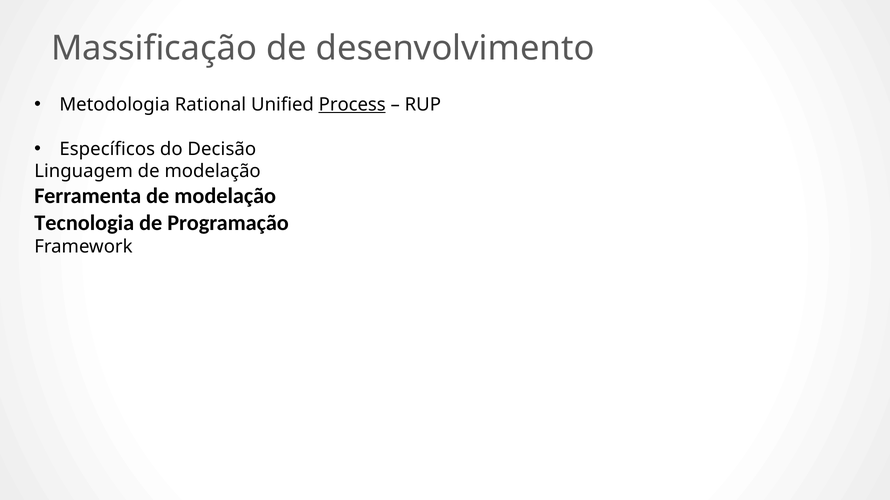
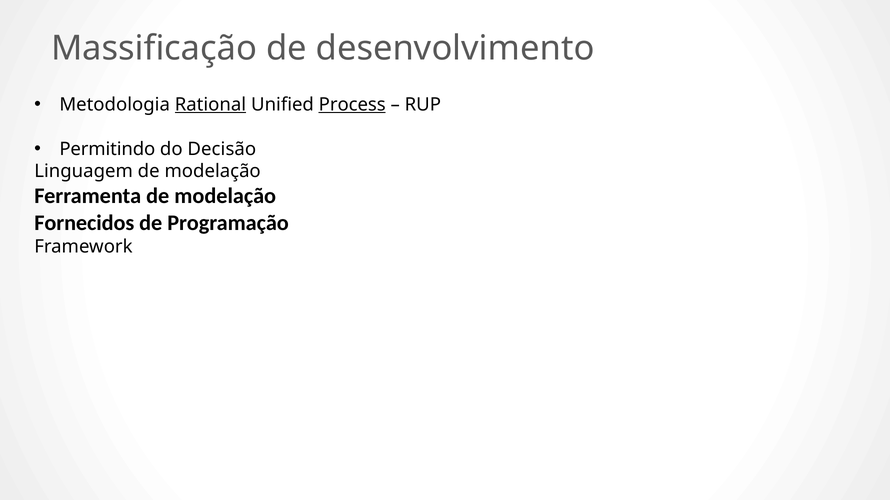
Rational underline: none -> present (210, 105)
Específicos: Específicos -> Permitindo (107, 149)
Tecnologia: Tecnologia -> Fornecidos (84, 223)
